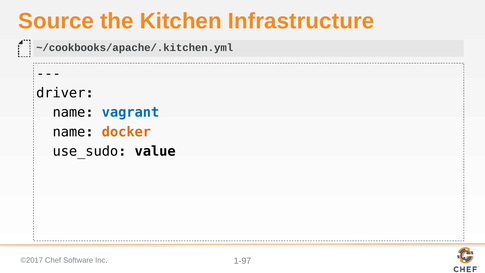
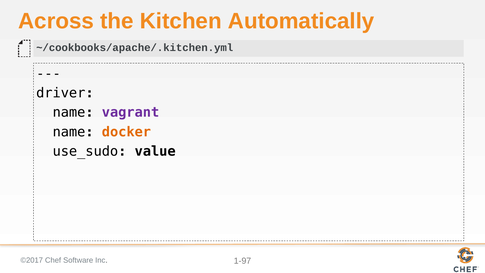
Source: Source -> Across (56, 21)
Infrastructure: Infrastructure -> Automatically (301, 21)
vagrant colour: blue -> purple (131, 112)
